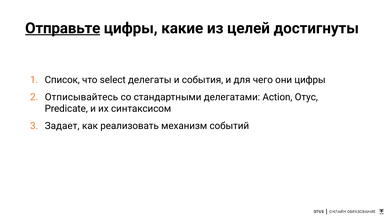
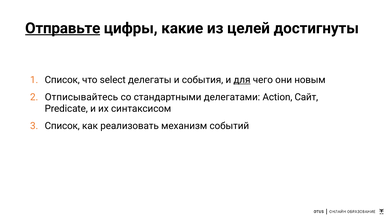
для underline: none -> present (242, 80)
они цифры: цифры -> новым (310, 80)
Отус: Отус -> Сайт (306, 97)
Задает: Задает -> Список (62, 126)
